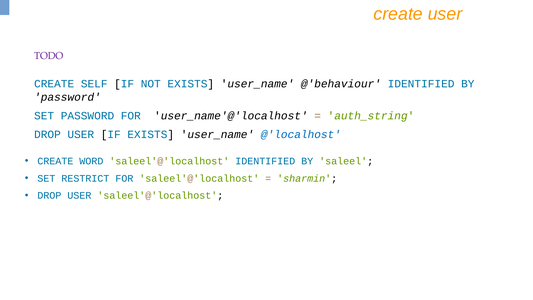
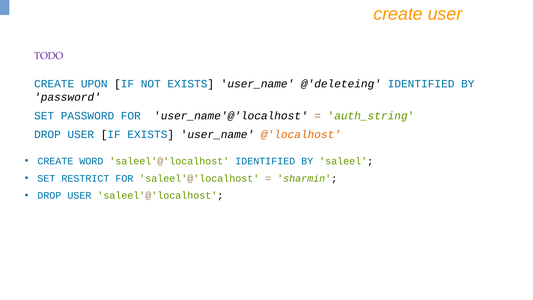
SELF: SELF -> UPON (94, 84)
@'behaviour: @'behaviour -> @'deleteing (341, 84)
@'localhost colour: blue -> orange (301, 134)
